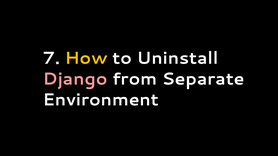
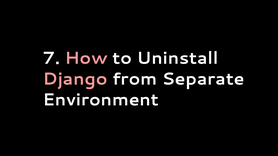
How colour: yellow -> pink (86, 58)
